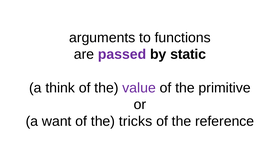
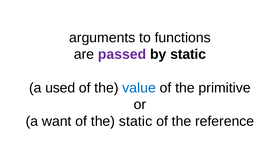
think: think -> used (60, 88)
value colour: purple -> blue (139, 88)
the tricks: tricks -> static (136, 122)
